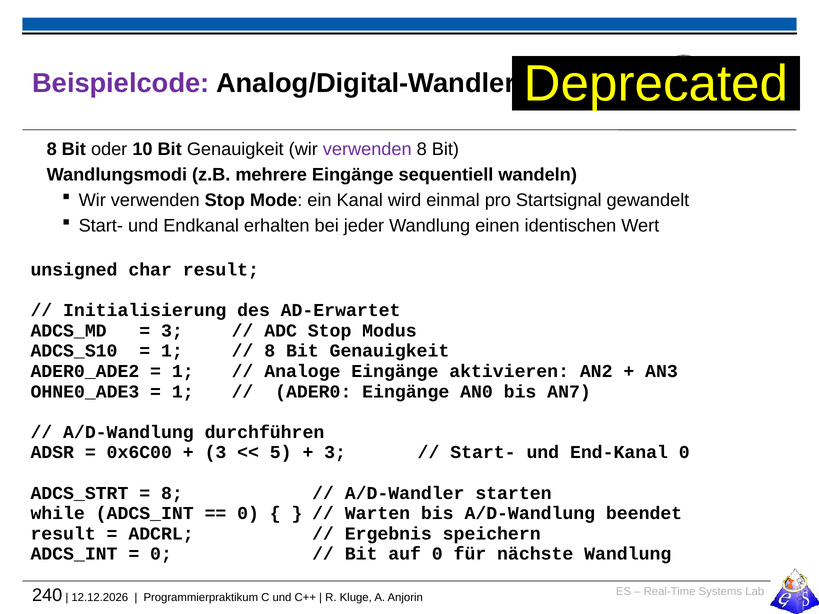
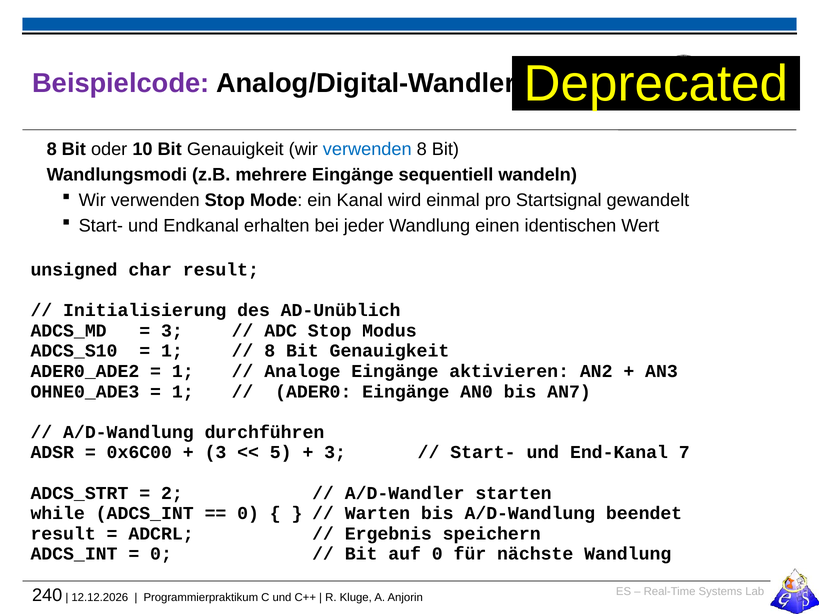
verwenden colour: purple -> blue (367, 149)
AD-Erwartet: AD-Erwartet -> AD-Unüblich (341, 310)
End-Kanal 0: 0 -> 7 (684, 453)
8: 8 -> 2 (172, 493)
